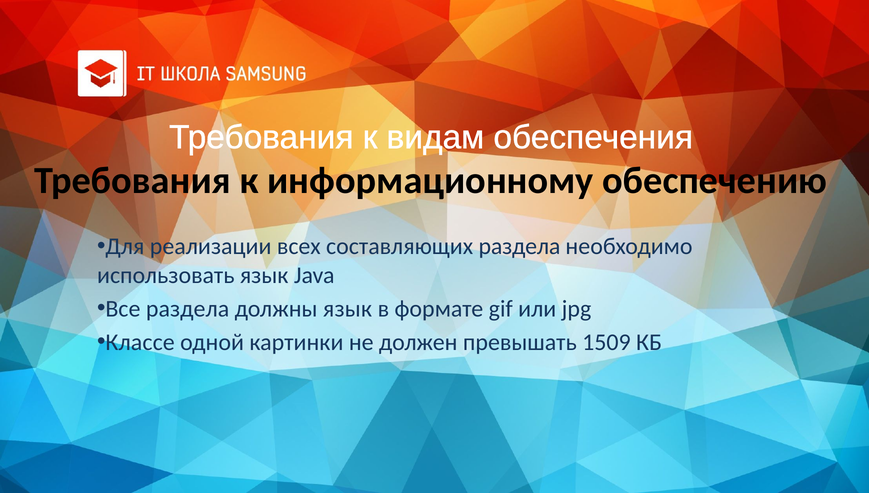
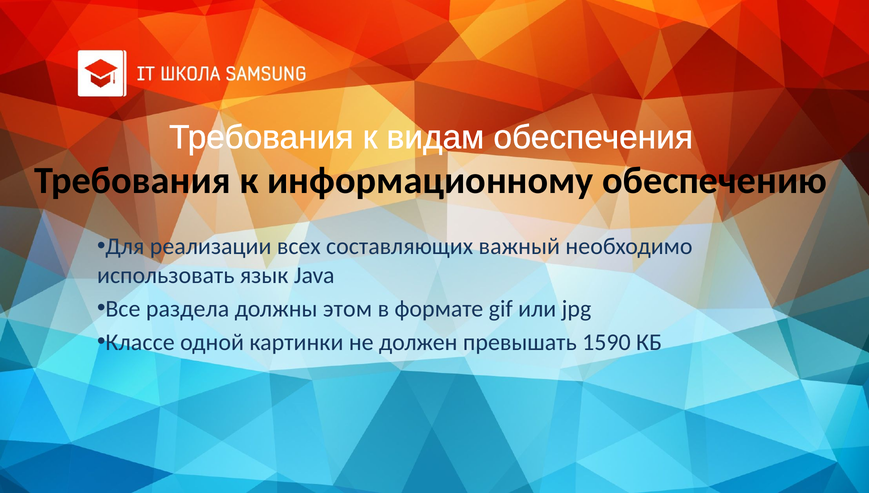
составляющих раздела: раздела -> важный (519, 246)
должны язык: язык -> этом (348, 309)
1509: 1509 -> 1590 (606, 342)
